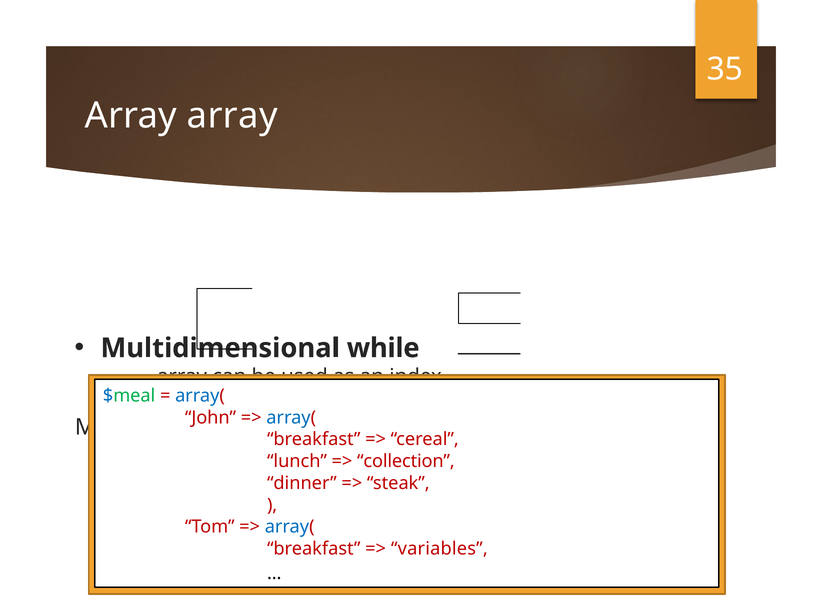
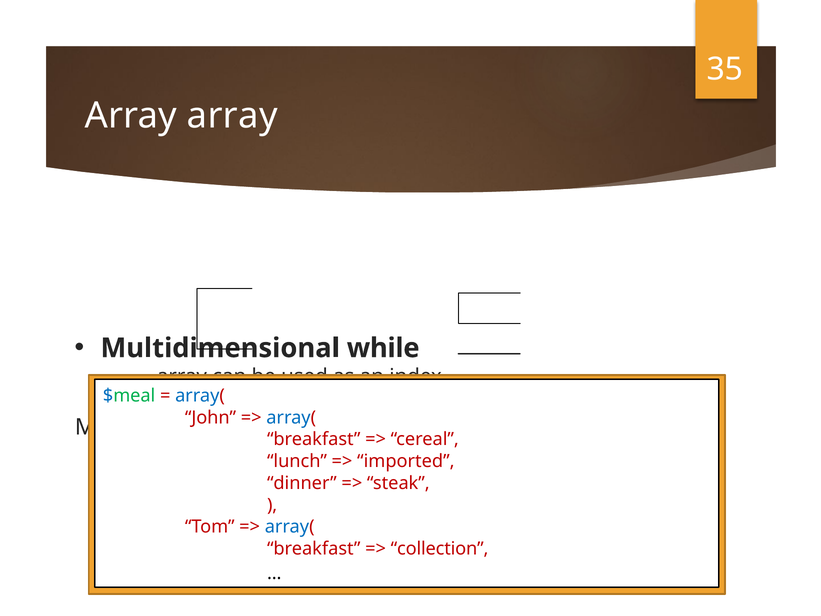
collection: collection -> imported (406, 461)
variables: variables -> collection (440, 549)
